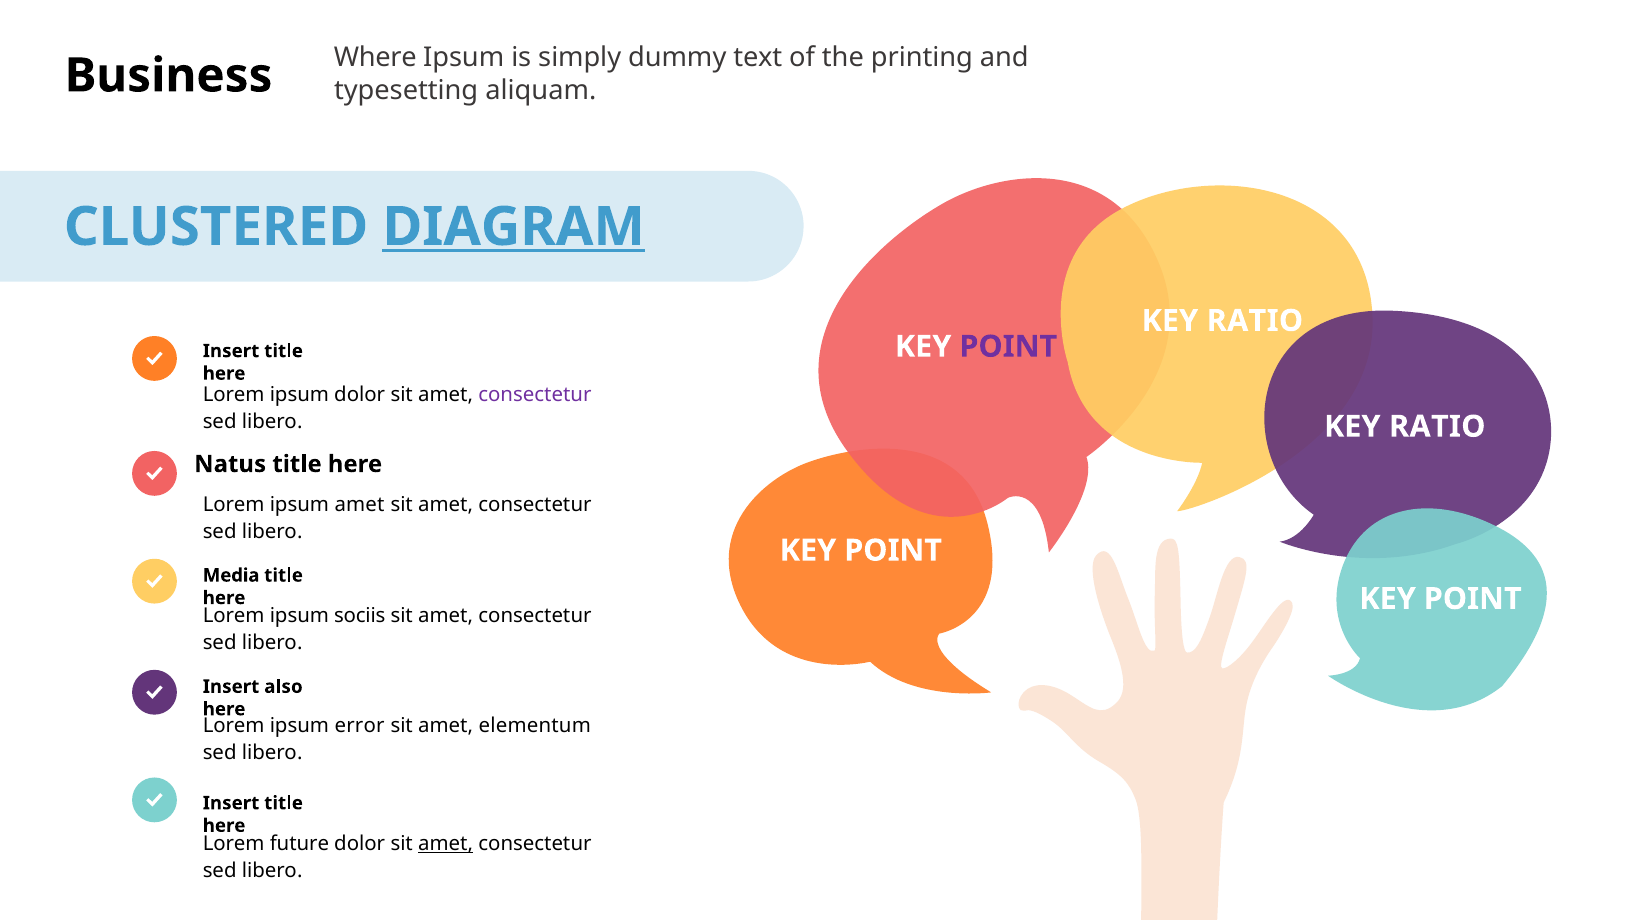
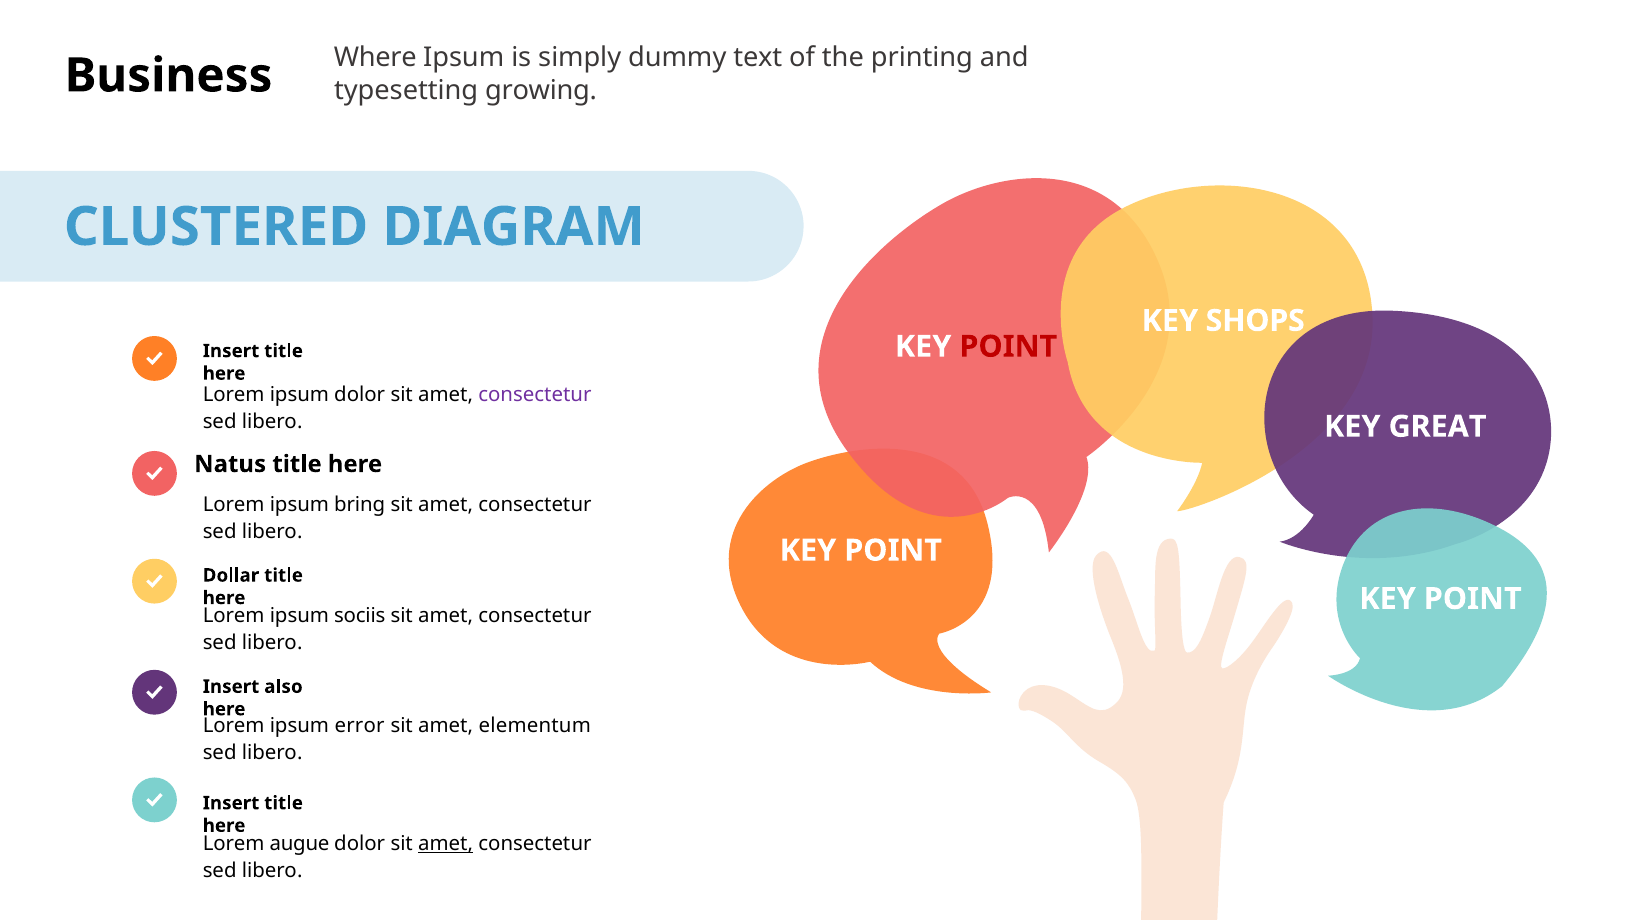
aliquam: aliquam -> growing (541, 91)
DIAGRAM underline: present -> none (514, 227)
RATIO: RATIO -> SHOPS (1255, 321)
POINT colour: purple -> red (1008, 346)
RATIO: RATIO -> GREAT (1438, 426)
ipsum amet: amet -> bring (360, 505)
Media: Media -> Dollar (231, 575)
future: future -> augue (300, 844)
